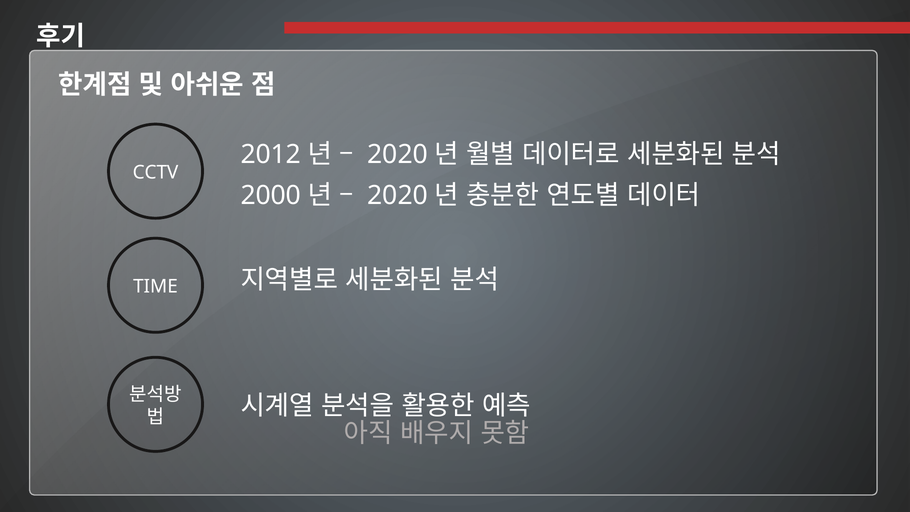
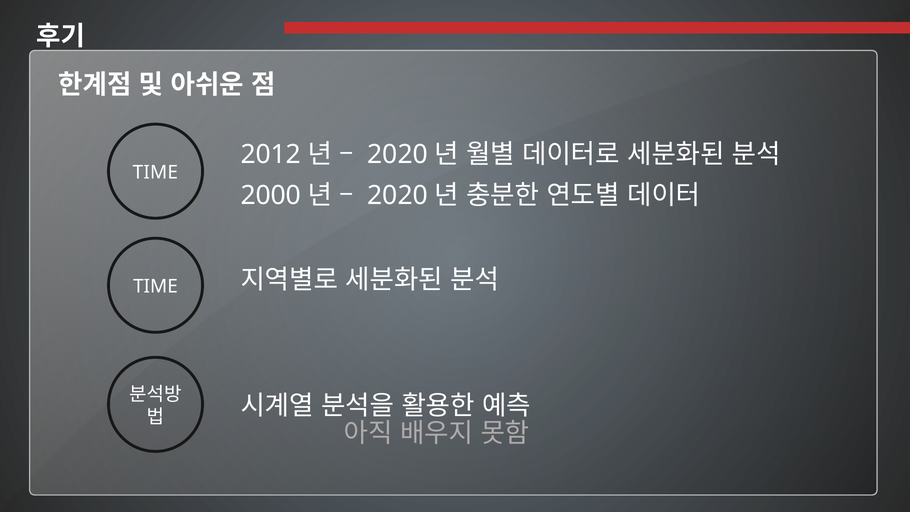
CCTV: CCTV -> TIME (155, 172)
